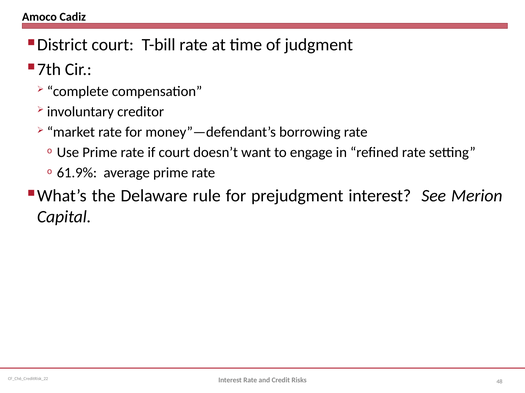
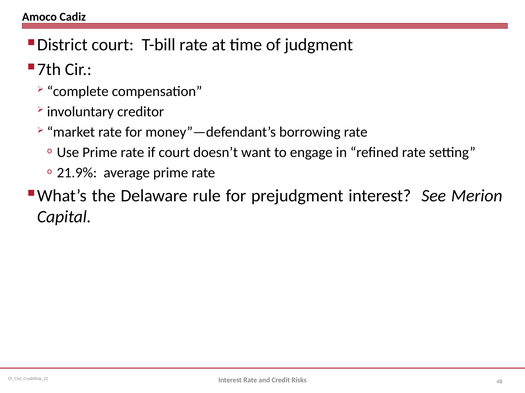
61.9%: 61.9% -> 21.9% (77, 173)
